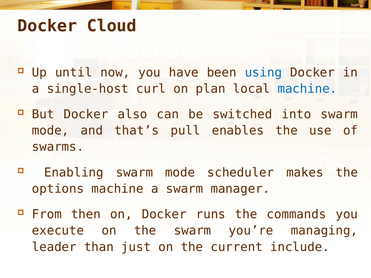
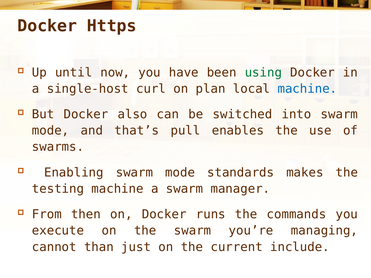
Cloud: Cloud -> Https (112, 26)
using colour: blue -> green (263, 72)
scheduler: scheduler -> standards (241, 173)
options: options -> testing (58, 189)
leader: leader -> cannot (54, 247)
